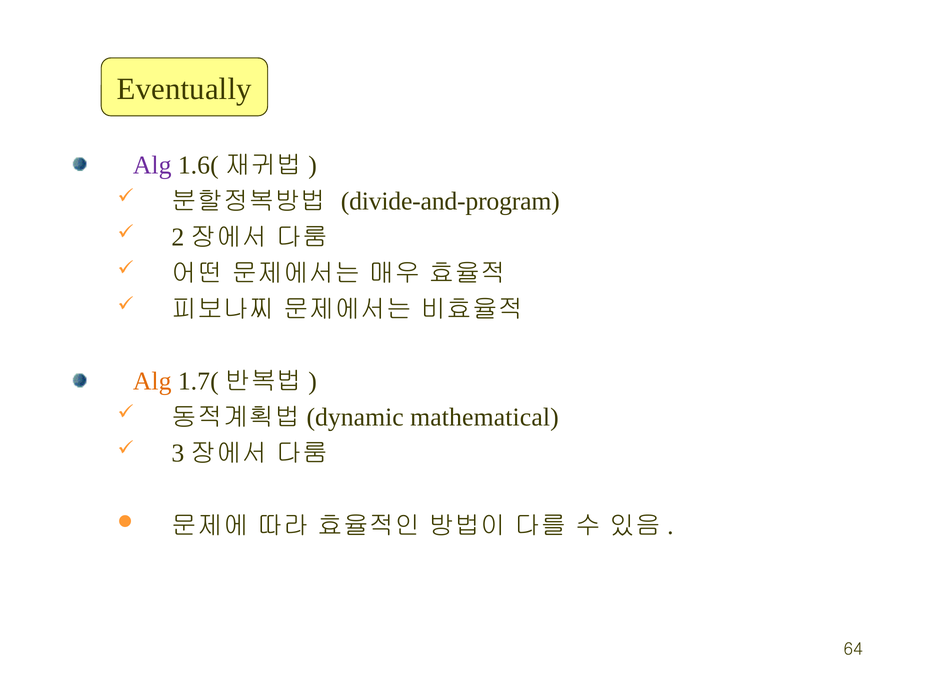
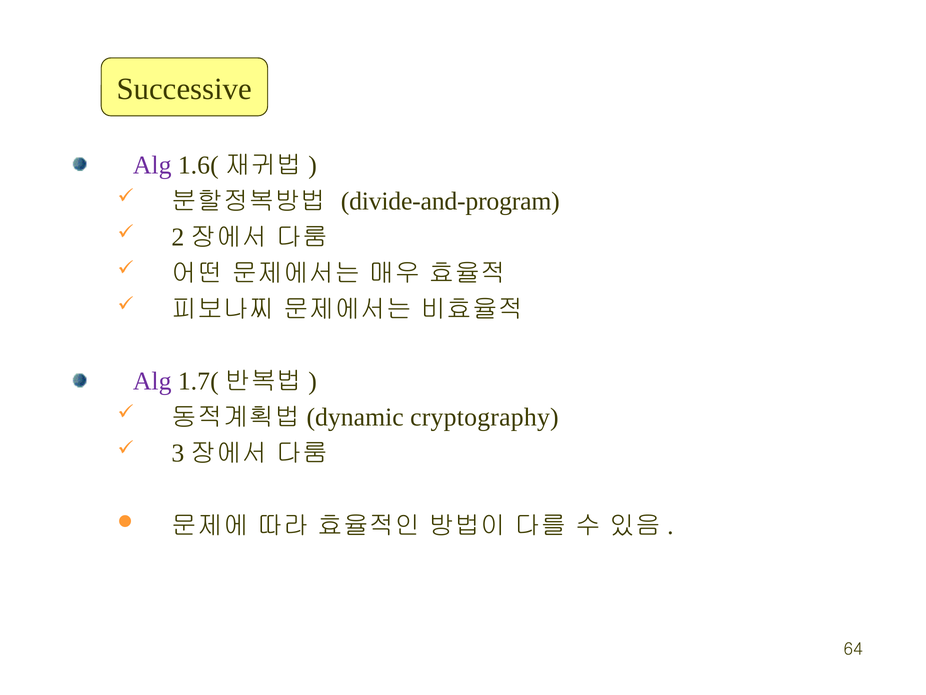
Eventually: Eventually -> Successive (184, 89)
Alg colour: orange -> purple (152, 381)
mathematical: mathematical -> cryptography (484, 417)
